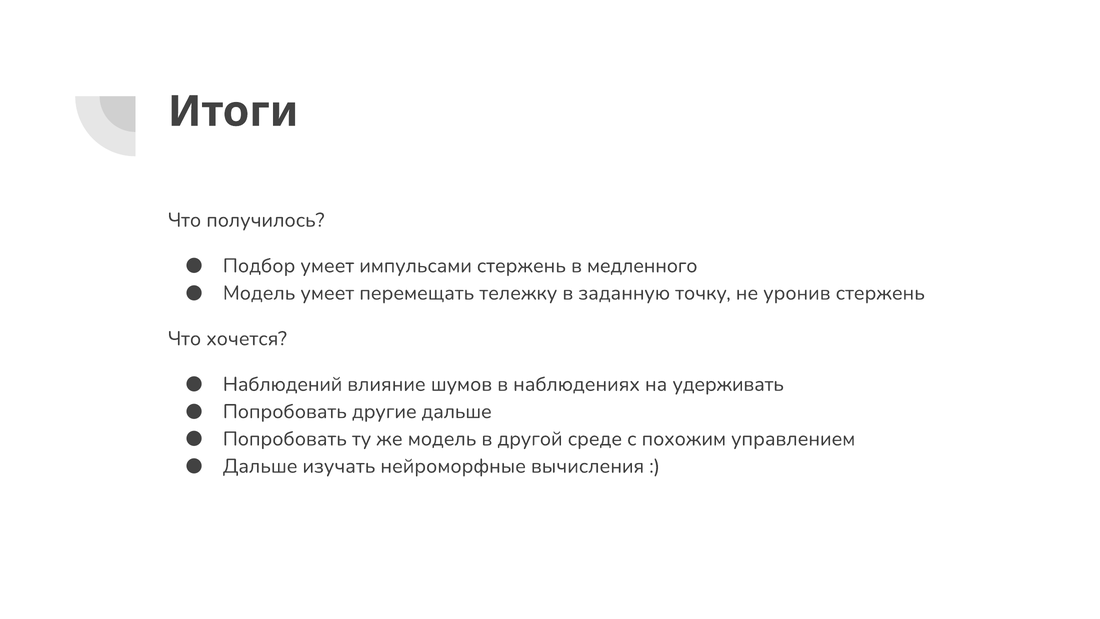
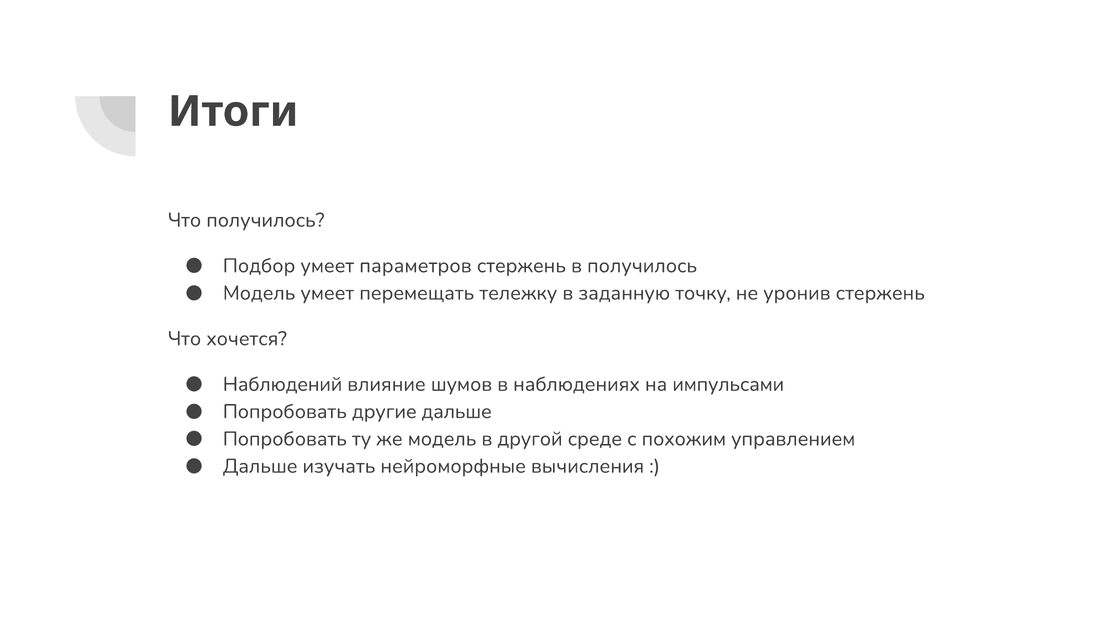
импульсами: импульсами -> параметров (415, 266)
в медленного: медленного -> получилось (642, 266)
удерживать: удерживать -> импульсами (728, 384)
